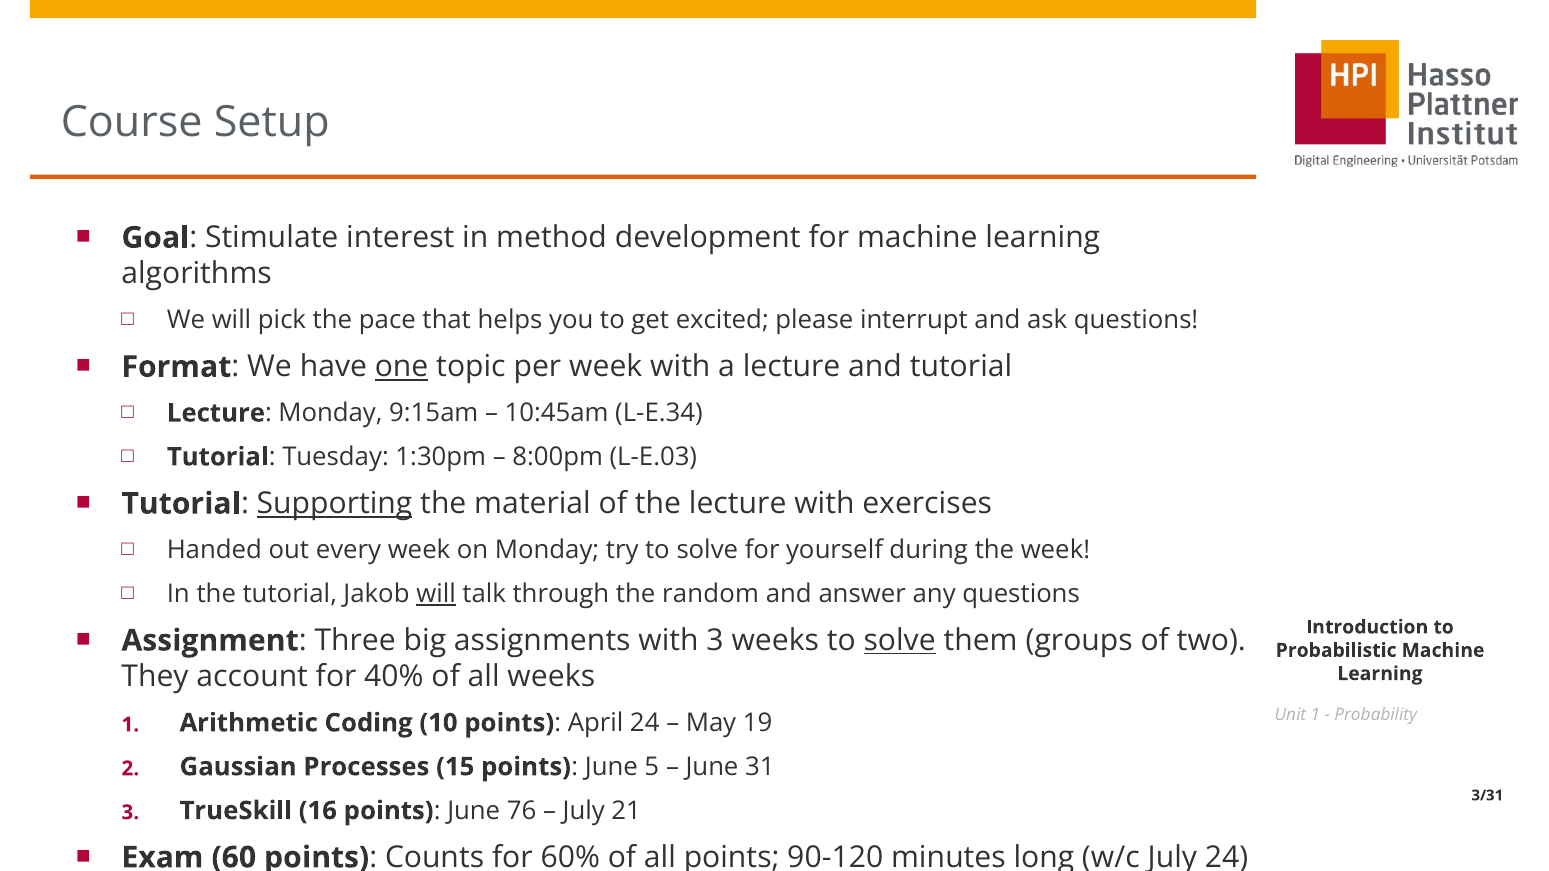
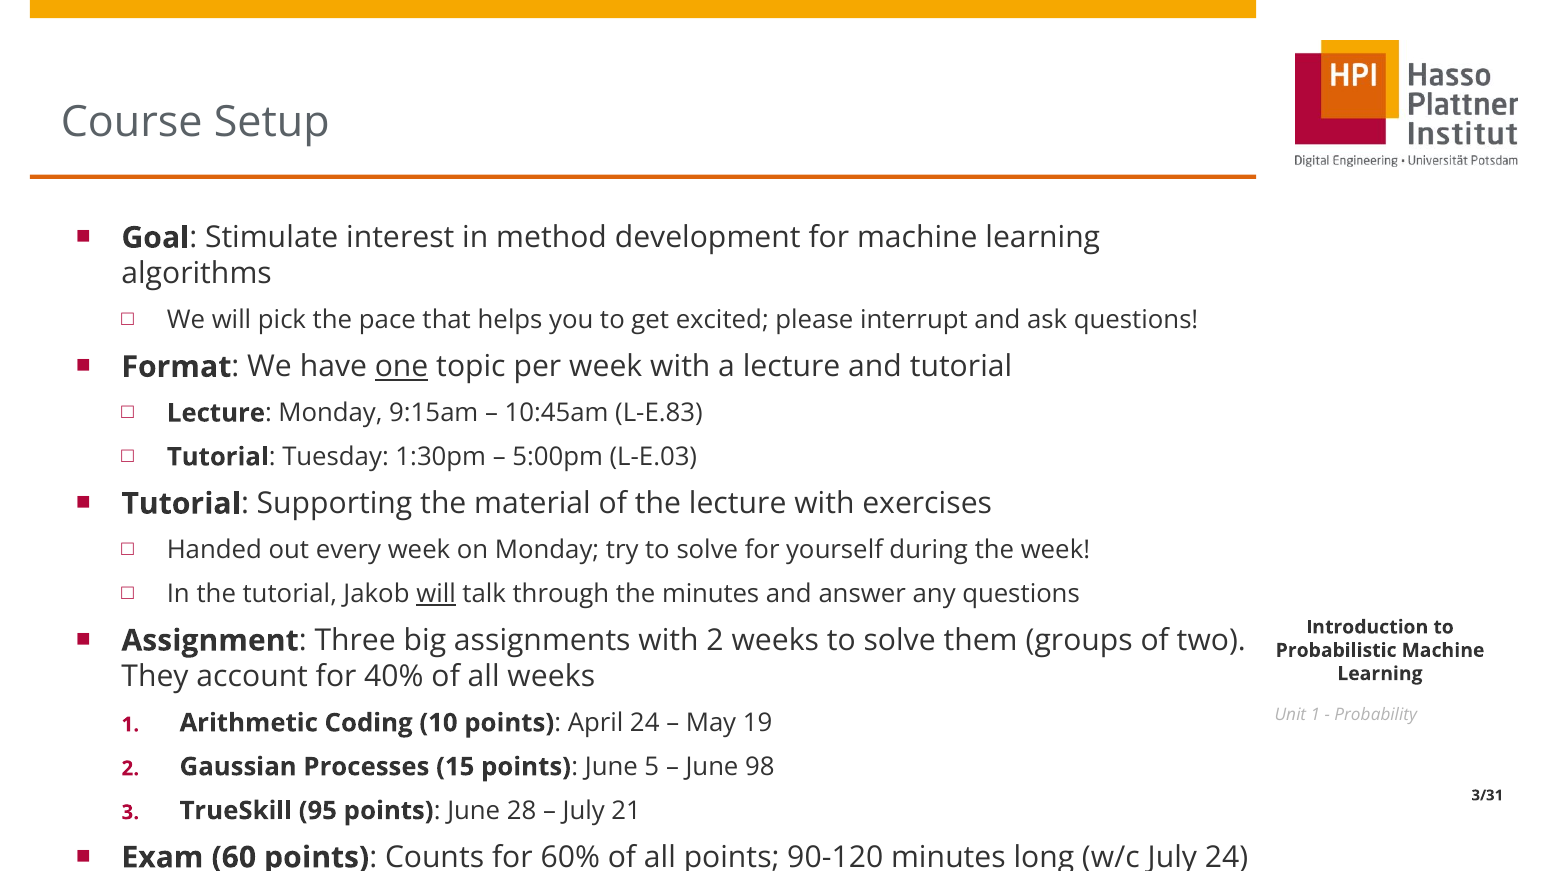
L-E.34: L-E.34 -> L-E.83 (659, 413)
8:00pm: 8:00pm -> 5:00pm (558, 457)
Supporting underline: present -> none (334, 504)
the random: random -> minutes (711, 594)
with 3: 3 -> 2 (715, 641)
solve underline: present -> none (900, 641)
31: 31 -> 98 (760, 767)
16: 16 -> 95 (318, 811)
76: 76 -> 28 (522, 811)
